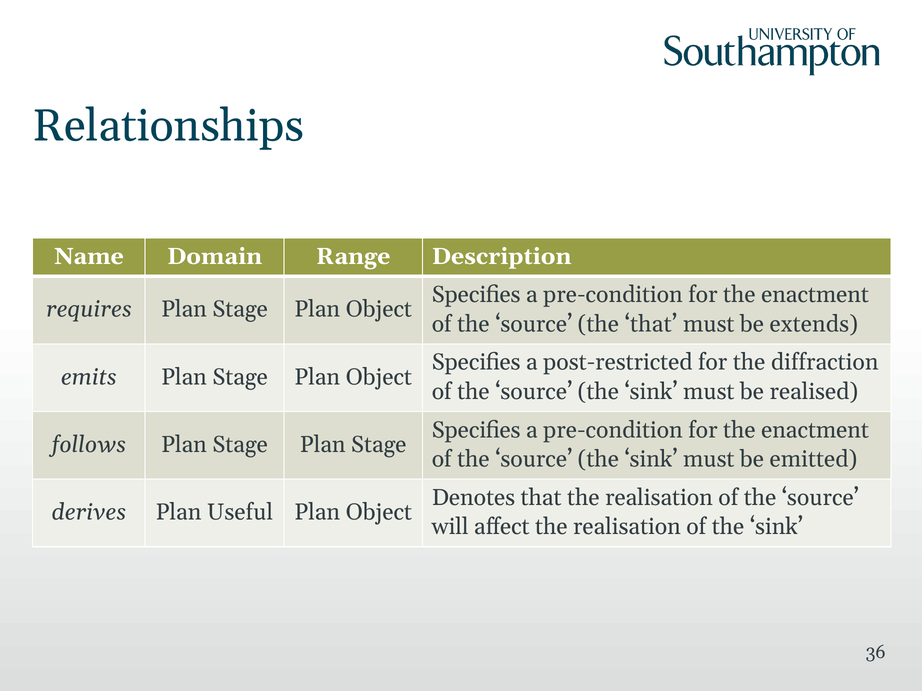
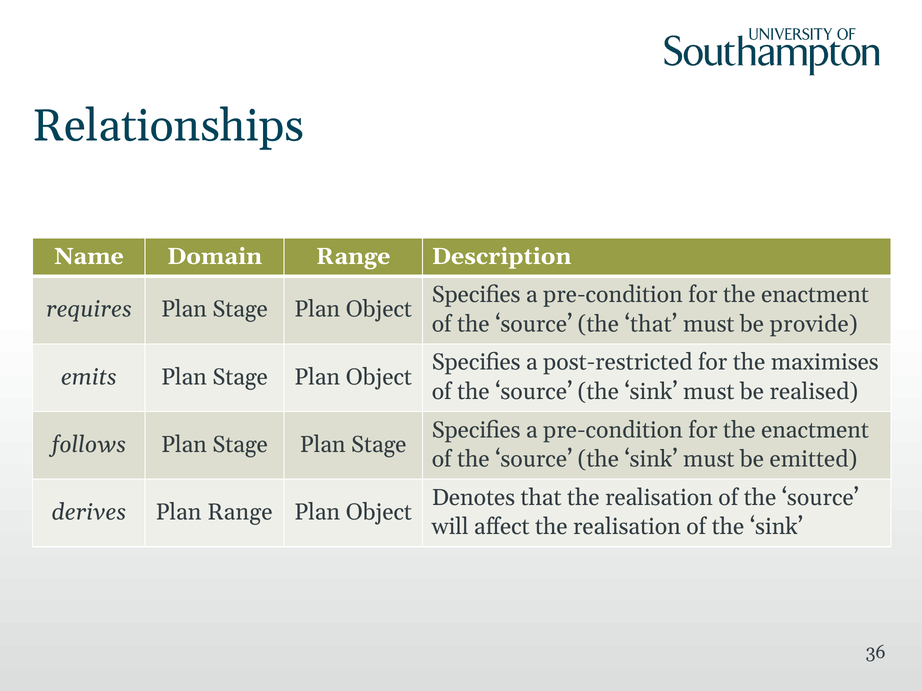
extends: extends -> provide (814, 324)
diffraction: diffraction -> maximises (825, 363)
Plan Useful: Useful -> Range (240, 512)
